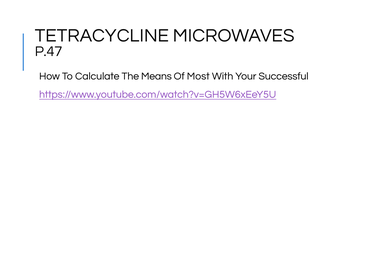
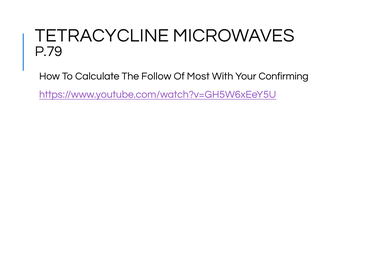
P.47: P.47 -> P.79 (49, 51)
Means: Means -> Follow (156, 76)
Successful: Successful -> Confirming (284, 76)
